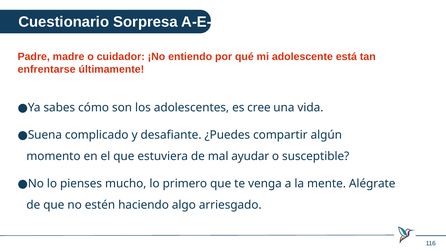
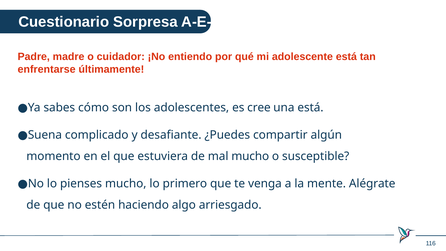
una vida: vida -> está (310, 108)
mal ayudar: ayudar -> mucho (250, 156)
